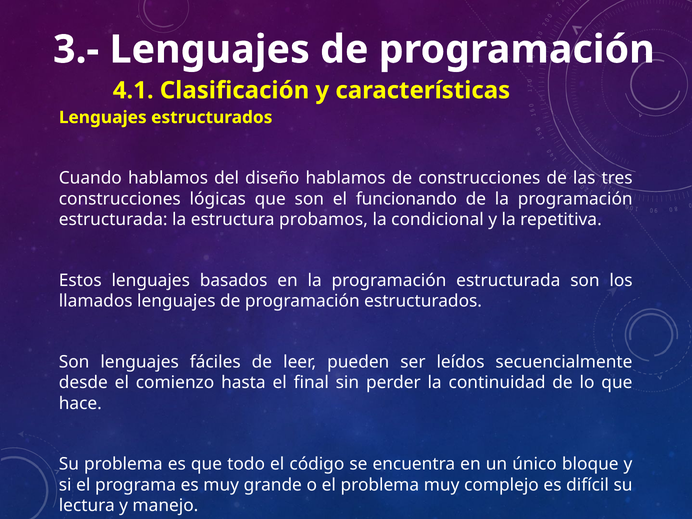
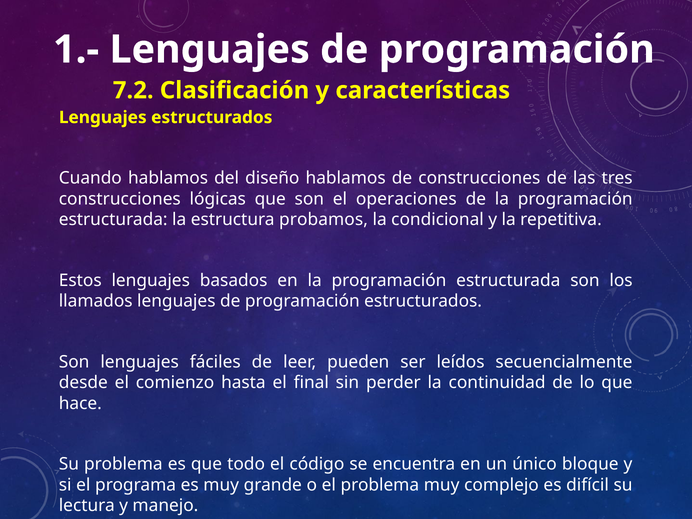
3.-: 3.- -> 1.- (76, 50)
4.1: 4.1 -> 7.2 (133, 90)
funcionando: funcionando -> operaciones (406, 199)
